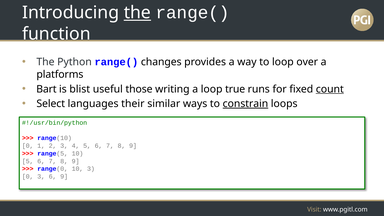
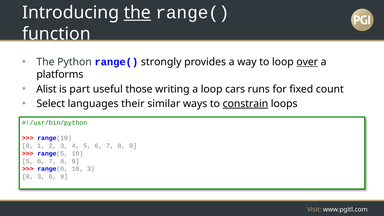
changes: changes -> strongly (161, 62)
over underline: none -> present (307, 62)
Bart: Bart -> Alist (46, 89)
blist: blist -> part (80, 89)
true: true -> cars (235, 89)
count underline: present -> none (330, 89)
